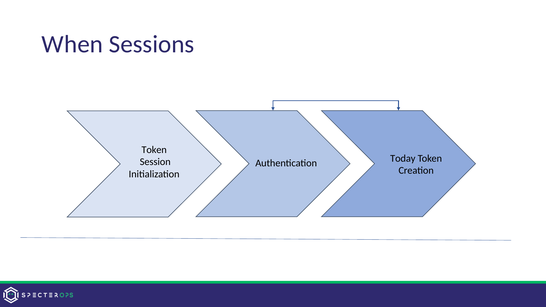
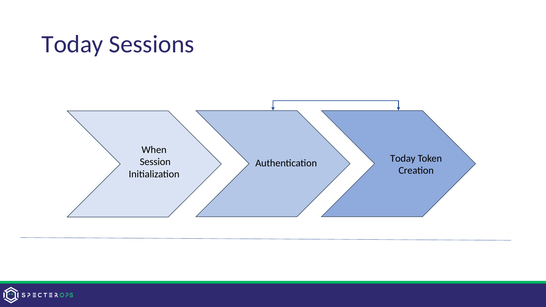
When: When -> Today (72, 44)
Token: Token -> When (154, 150)
